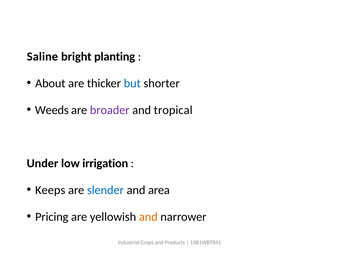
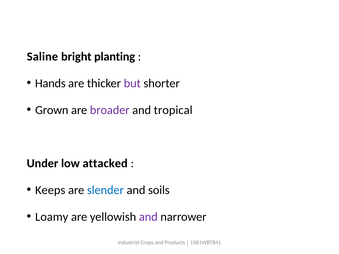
About: About -> Hands (50, 83)
but colour: blue -> purple (132, 83)
Weeds: Weeds -> Grown (52, 110)
irrigation: irrigation -> attacked (105, 164)
area: area -> soils (159, 190)
Pricing: Pricing -> Loamy (52, 217)
and colour: orange -> purple (148, 217)
